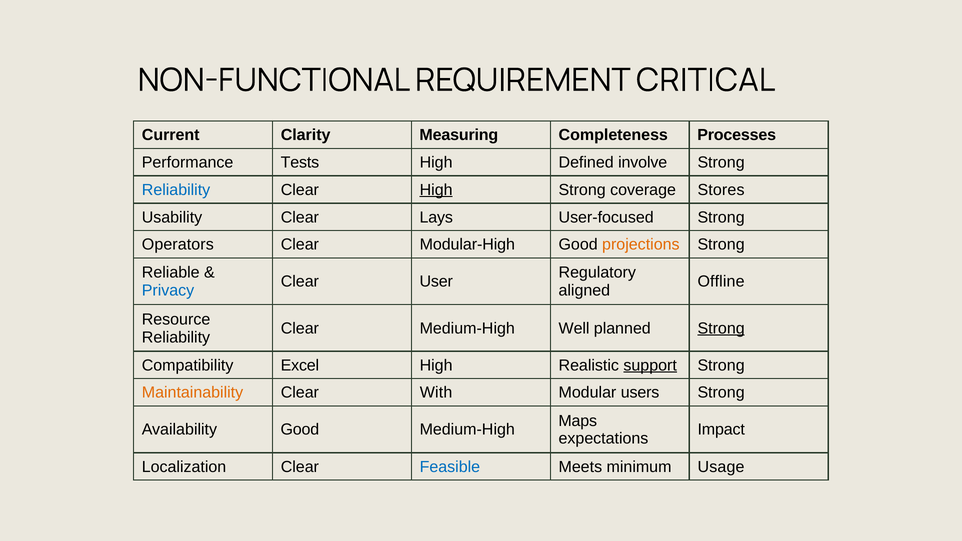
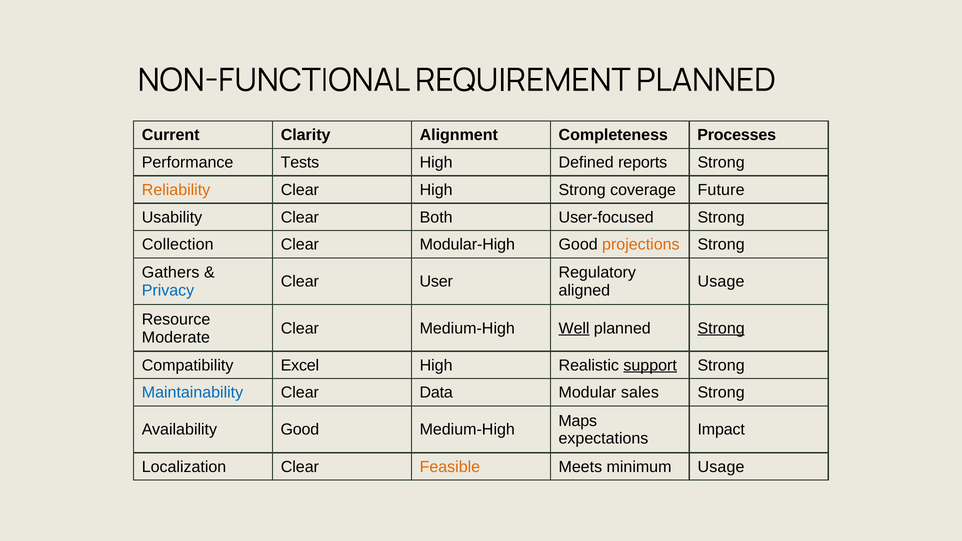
REQUIREMENT CRITICAL: CRITICAL -> PLANNED (706, 80)
Measuring: Measuring -> Alignment (459, 135)
involve: involve -> reports (643, 162)
Reliability colour: blue -> orange (176, 190)
High underline: present -> none (436, 190)
Stores: Stores -> Future (721, 190)
Lays: Lays -> Both (436, 217)
Operators: Operators -> Collection (178, 245)
Reliable: Reliable -> Gathers (171, 273)
Offline: Offline -> Usage (721, 282)
Well underline: none -> present (574, 328)
Reliability: Reliability -> Moderate (176, 337)
Maintainability colour: orange -> blue (193, 393)
With: With -> Data (436, 393)
users: users -> sales (640, 393)
Feasible colour: blue -> orange (450, 467)
